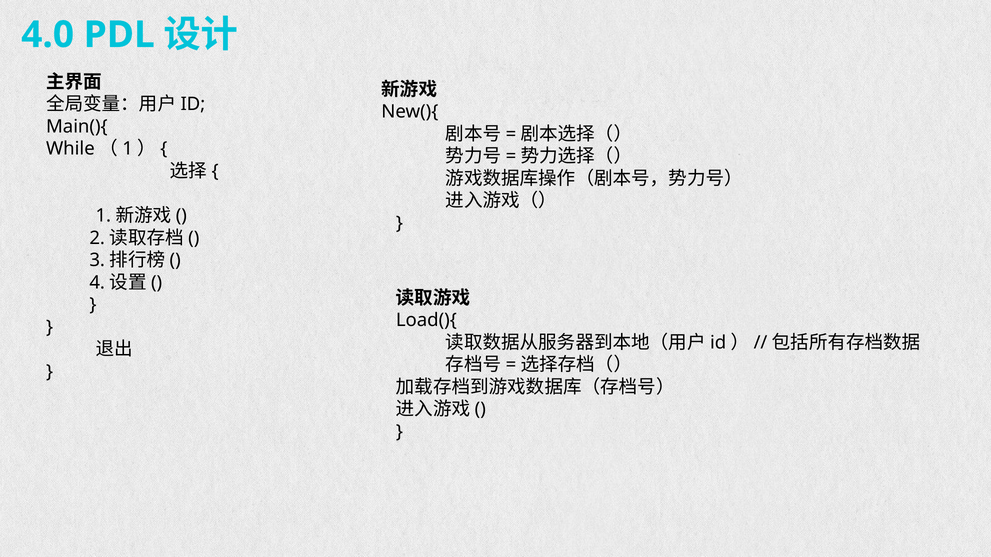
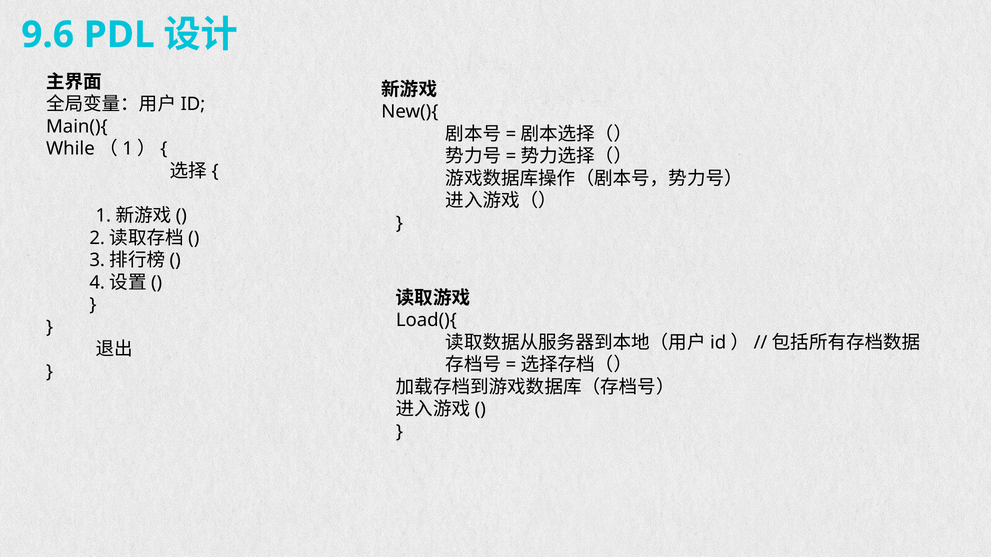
4.0: 4.0 -> 9.6 (48, 35)
